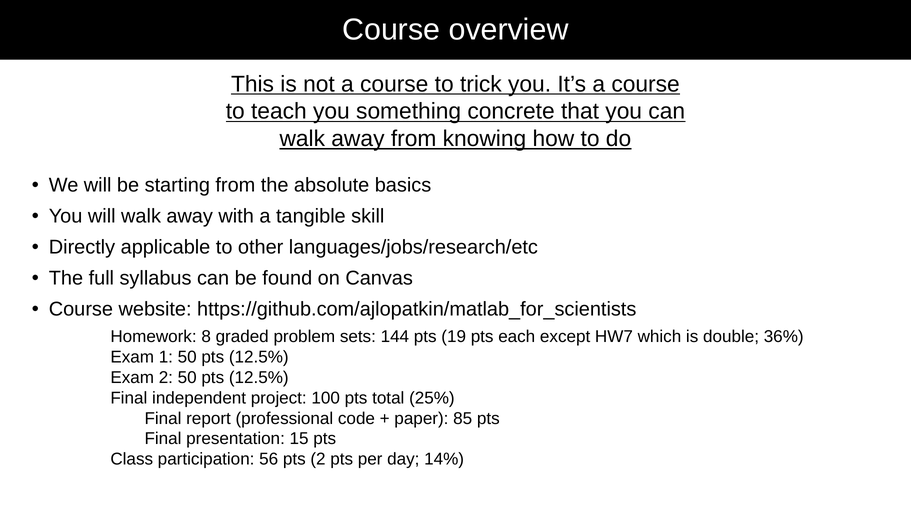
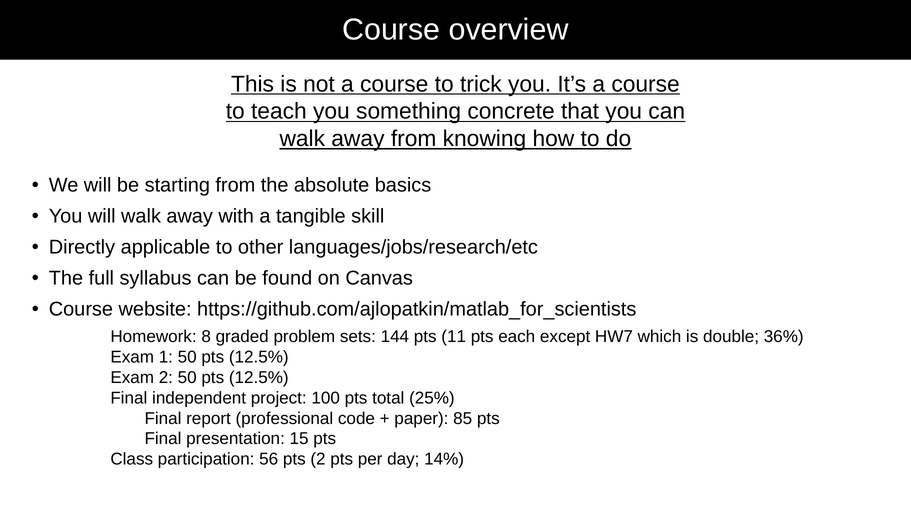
19: 19 -> 11 (454, 337)
